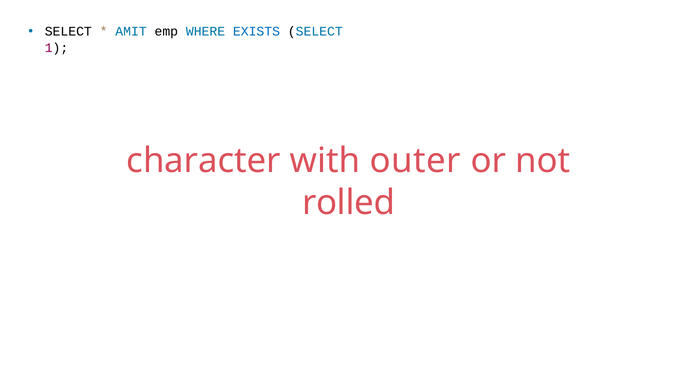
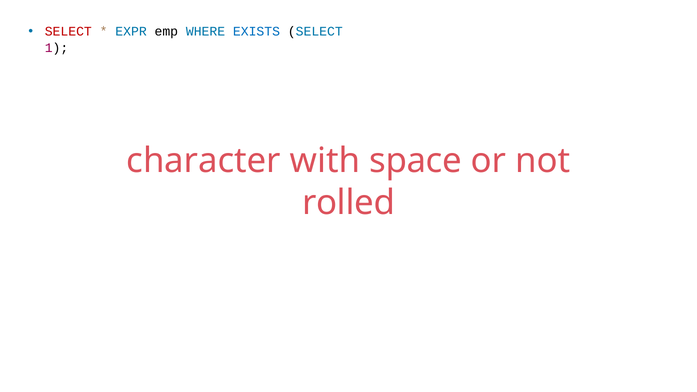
SELECT colour: black -> red (68, 31)
AMIT: AMIT -> EXPR (131, 31)
outer: outer -> space (416, 161)
